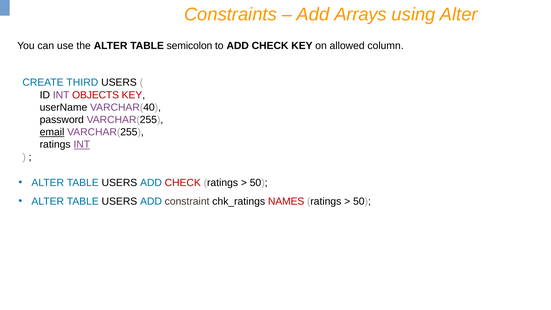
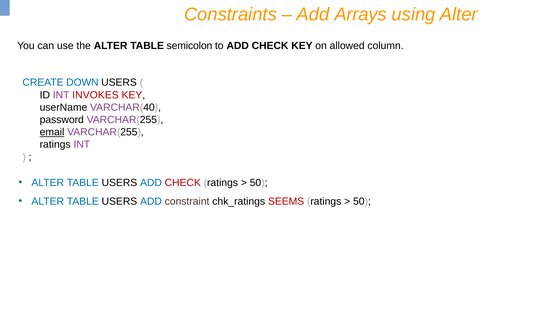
THIRD: THIRD -> DOWN (82, 83)
OBJECTS: OBJECTS -> INVOKES (95, 95)
INT underline: present -> none (82, 145)
NAMES: NAMES -> SEEMS (286, 201)
